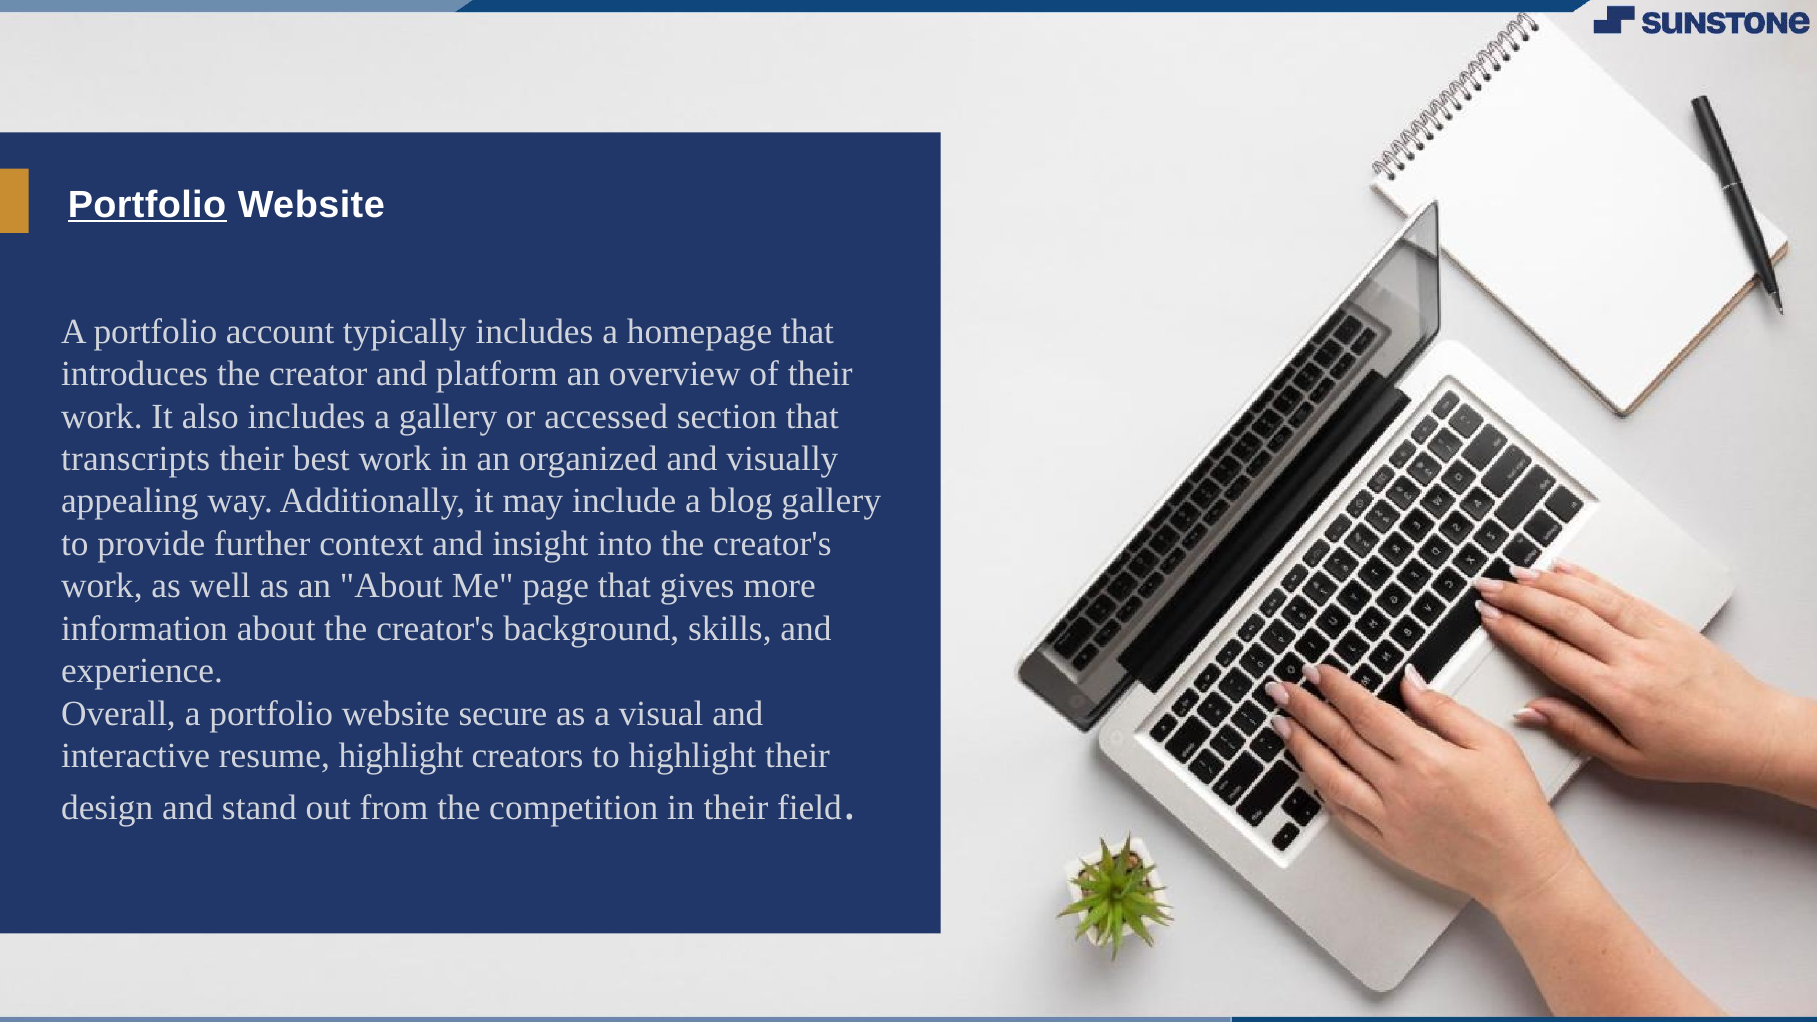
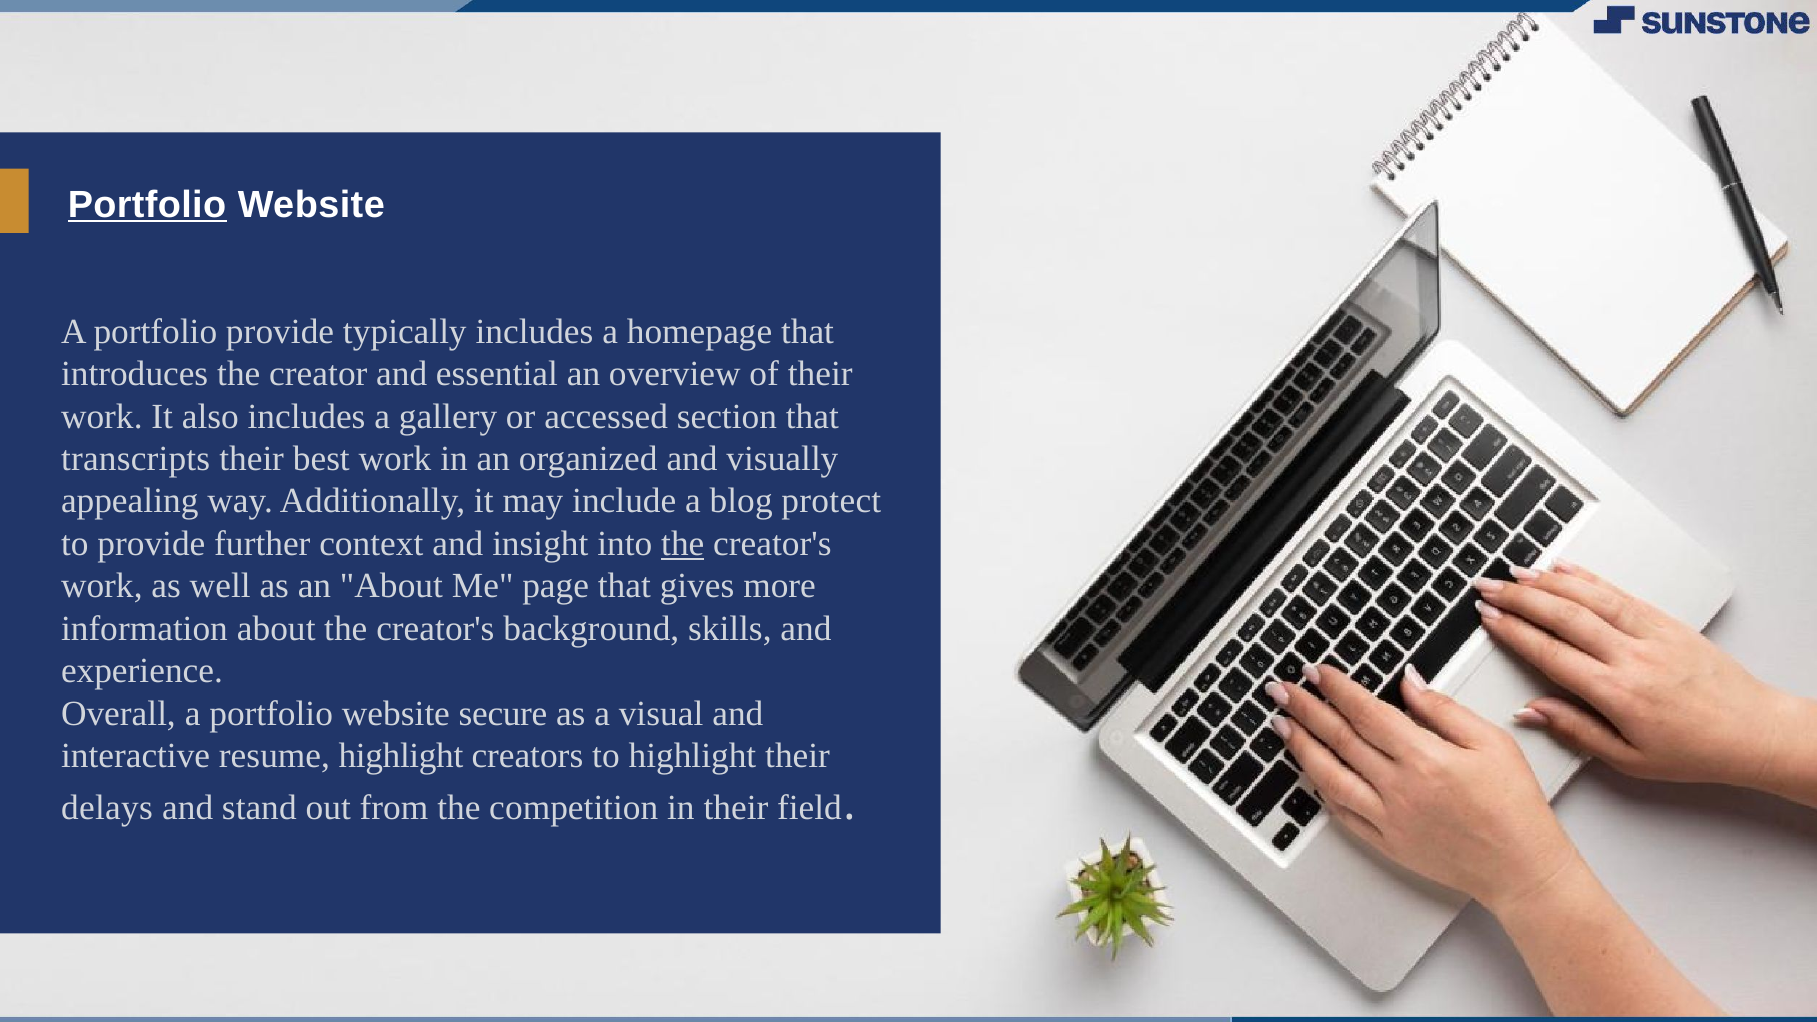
portfolio account: account -> provide (280, 332)
platform: platform -> essential (497, 374)
blog gallery: gallery -> protect (831, 501)
the underline: none -> present (683, 544)
design: design -> delays (107, 808)
